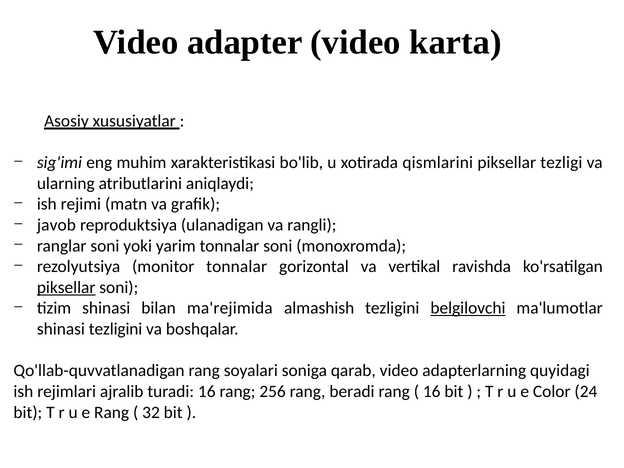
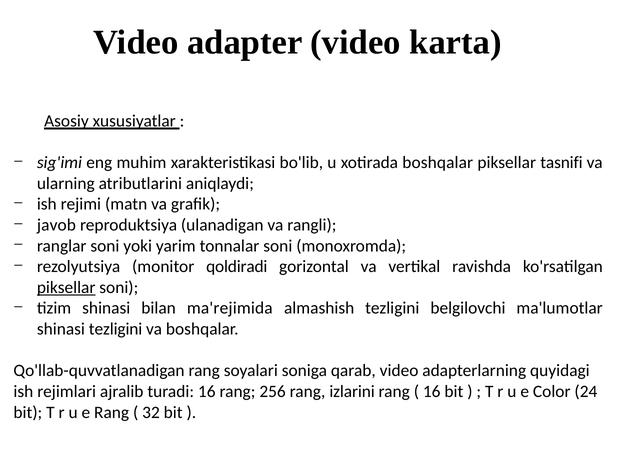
xotirada qismlarini: qismlarini -> boshqalar (438, 163)
tezligi: tezligi -> tasnifi (561, 163)
monitor tonnalar: tonnalar -> qoldiradi (237, 267)
belgilovchi underline: present -> none (468, 308)
beradi: beradi -> izlarini (352, 391)
